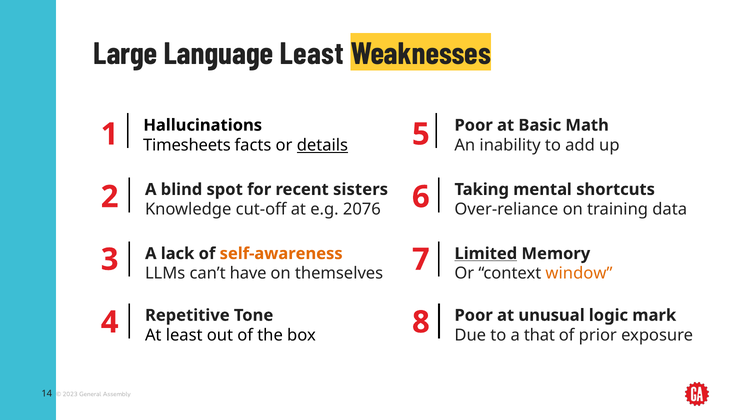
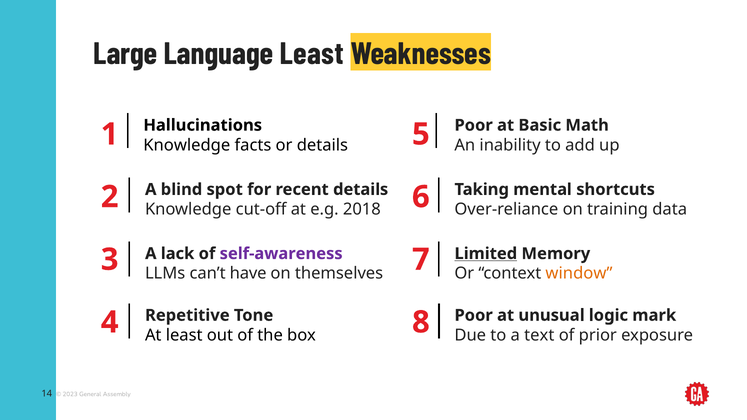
Timesheets: Timesheets -> Knowledge (187, 145)
details underline: present -> none (322, 145)
recent sisters: sisters -> details (361, 190)
2076: 2076 -> 2018 (362, 209)
self-awareness colour: orange -> purple (281, 254)
that: that -> text (539, 335)
